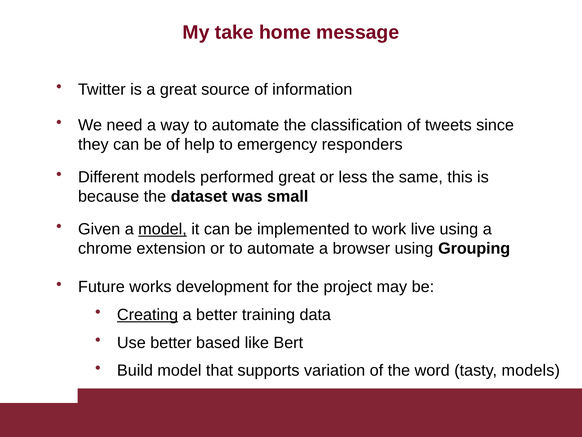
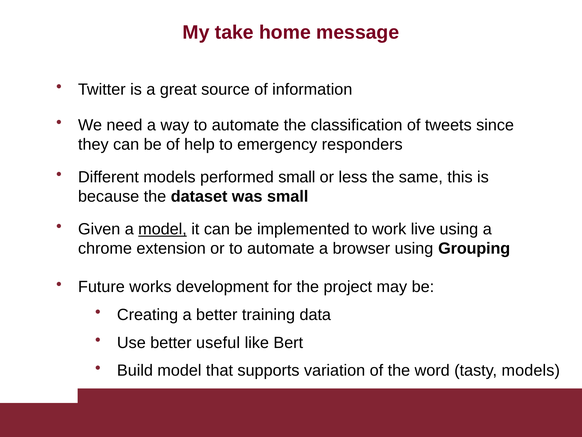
performed great: great -> small (297, 177)
Creating underline: present -> none (148, 315)
based: based -> useful (218, 342)
